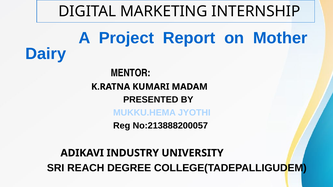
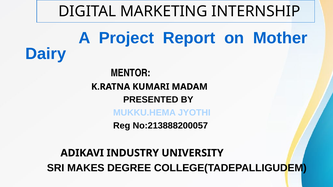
REACH: REACH -> MAKES (86, 168)
